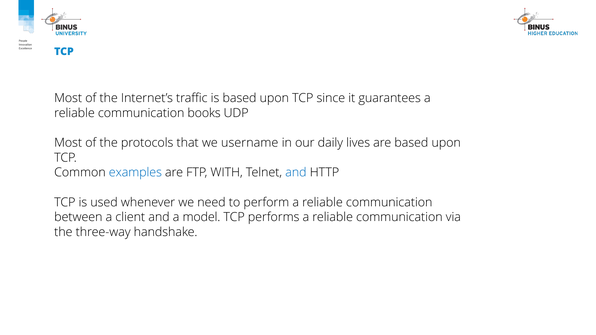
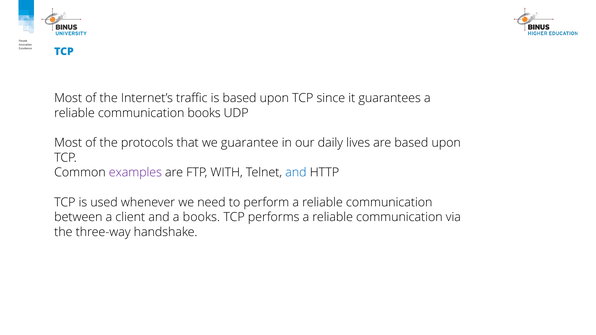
username: username -> guarantee (250, 143)
examples colour: blue -> purple (135, 173)
a model: model -> books (201, 217)
